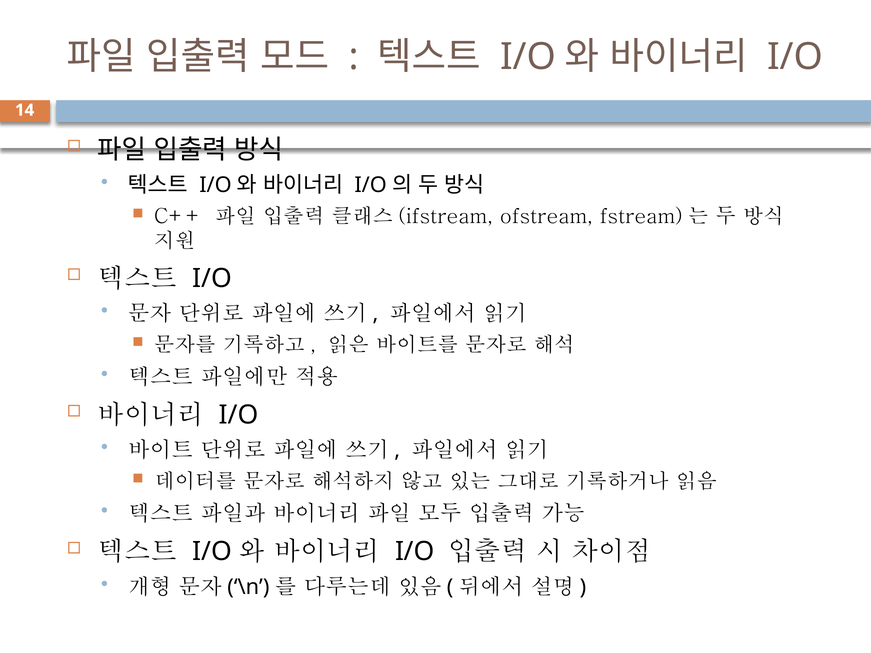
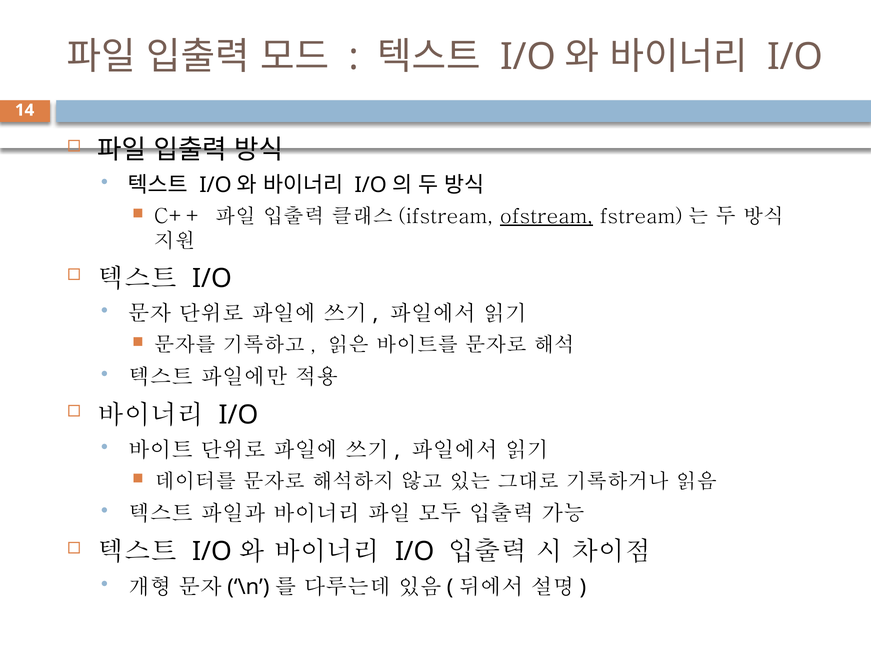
ofstream underline: none -> present (546, 217)
